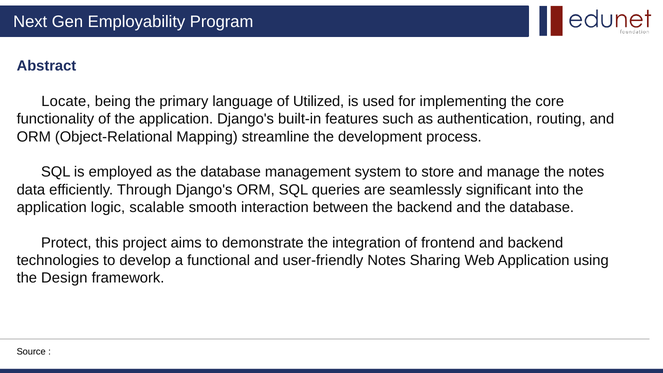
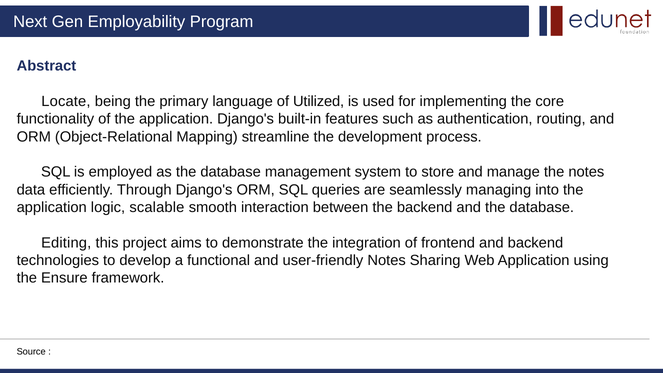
significant: significant -> managing (499, 190)
Protect: Protect -> Editing (66, 243)
Design: Design -> Ensure (64, 278)
